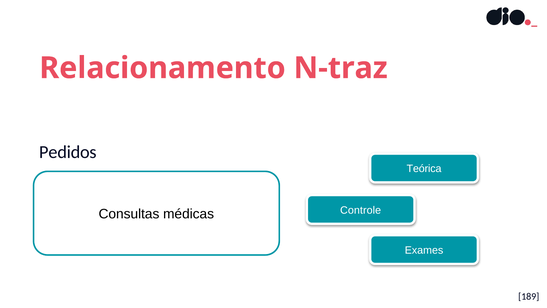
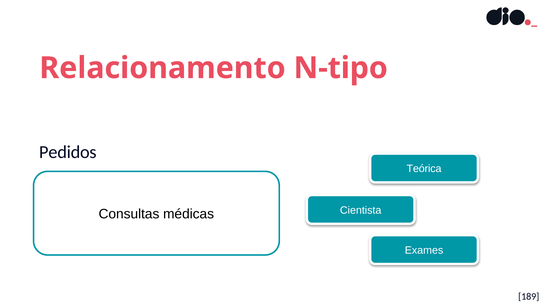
N-traz: N-traz -> N-tipo (341, 68)
Controle: Controle -> Cientista (361, 210)
